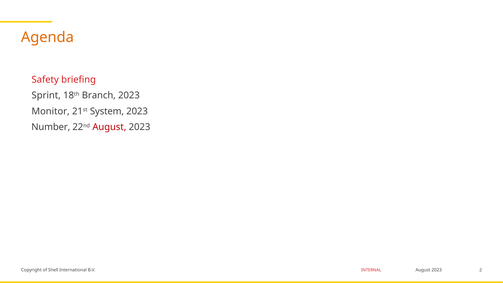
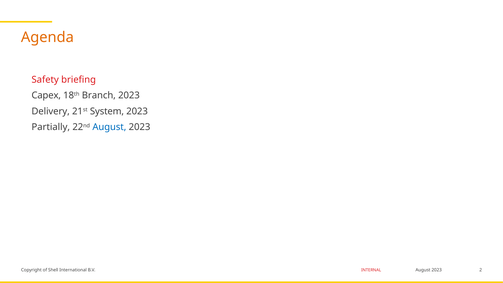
Sprint: Sprint -> Capex (46, 95)
Monitor: Monitor -> Delivery (51, 111)
Number: Number -> Partially (51, 127)
August colour: red -> blue (109, 127)
